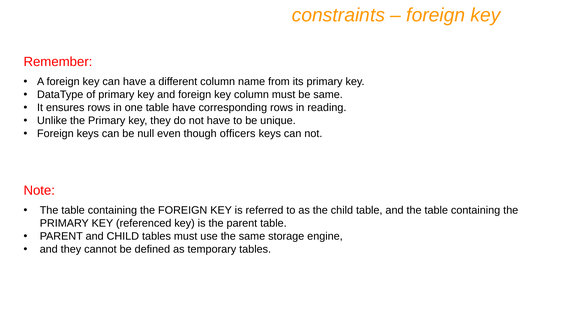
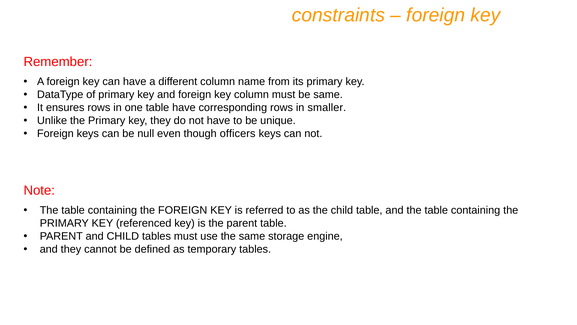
reading: reading -> smaller (327, 108)
